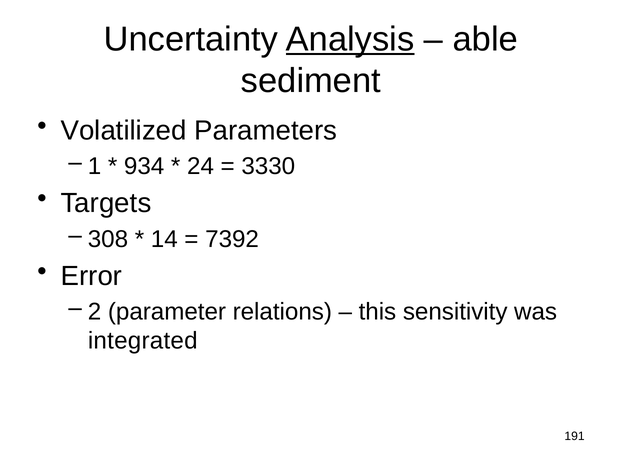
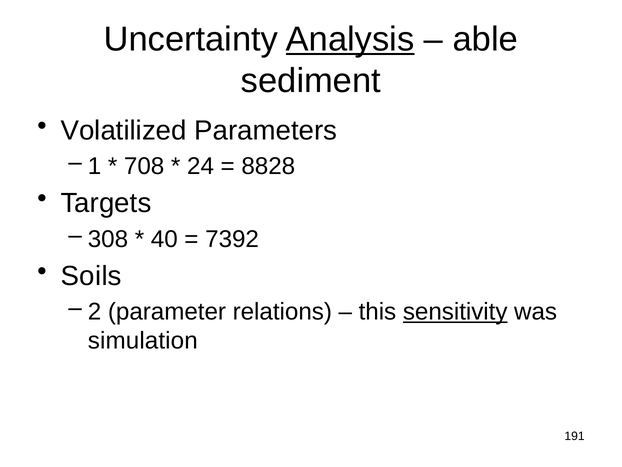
934: 934 -> 708 (144, 166)
3330: 3330 -> 8828 (268, 166)
14: 14 -> 40 (164, 239)
Error: Error -> Soils (91, 276)
sensitivity underline: none -> present (455, 311)
integrated: integrated -> simulation (143, 340)
